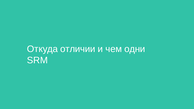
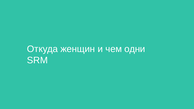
отличии: отличии -> женщин (78, 49)
